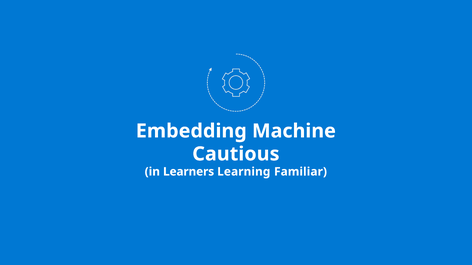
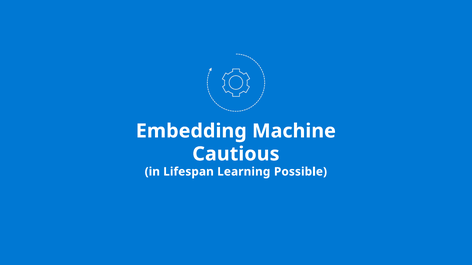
Learners: Learners -> Lifespan (188, 172)
Familiar: Familiar -> Possible (301, 172)
